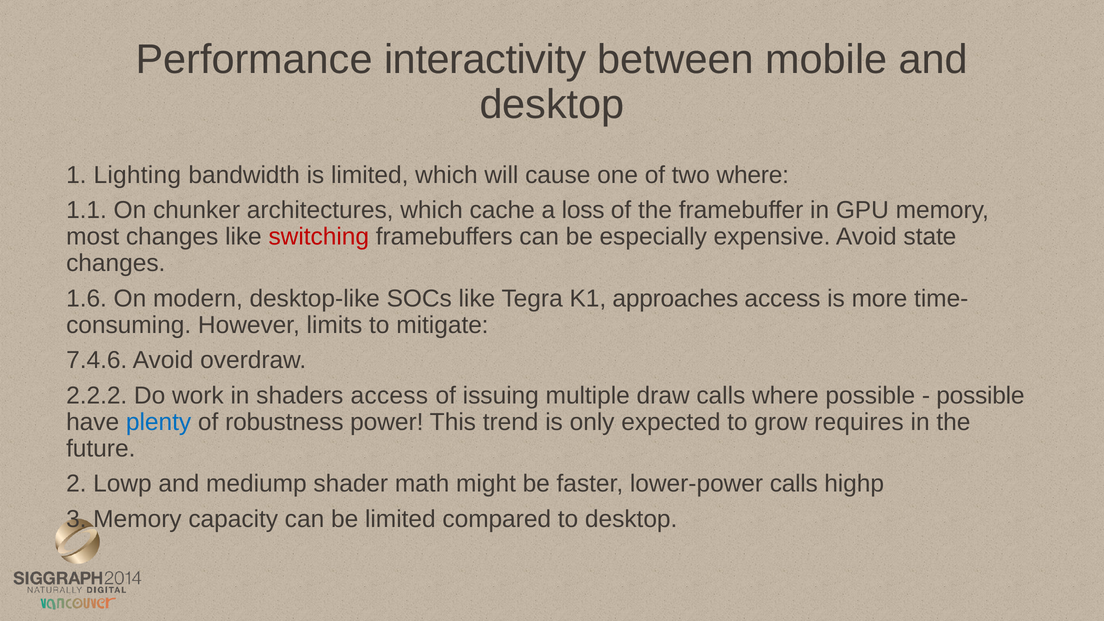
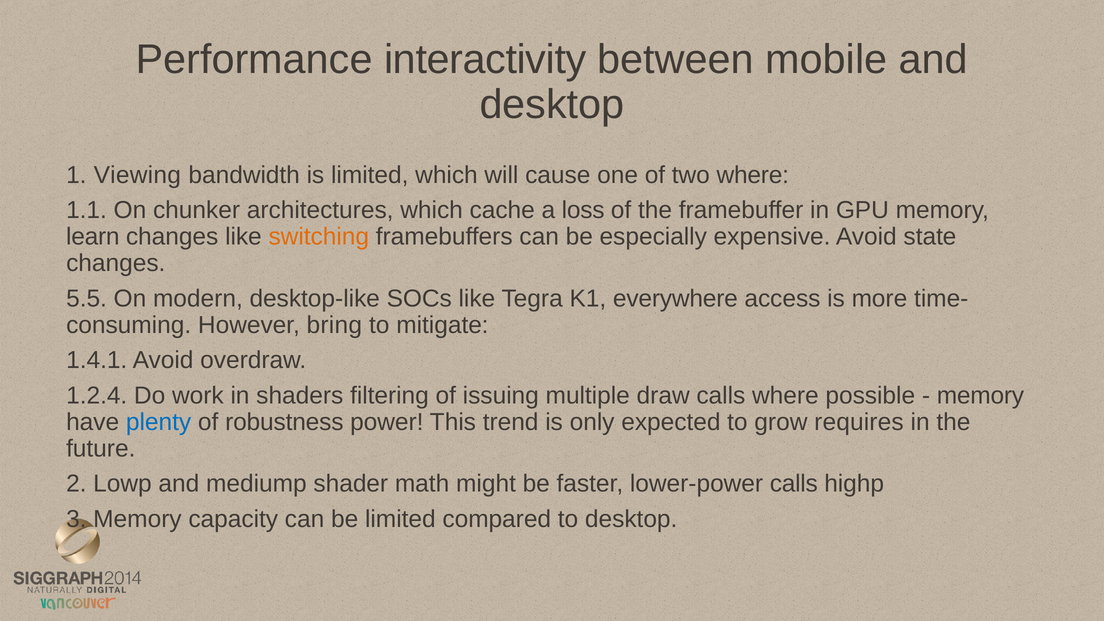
Lighting: Lighting -> Viewing (137, 175)
most: most -> learn (93, 237)
switching colour: red -> orange (319, 237)
1.6: 1.6 -> 5.5 (87, 299)
approaches: approaches -> everywhere (675, 299)
limits: limits -> bring (334, 325)
7.4.6: 7.4.6 -> 1.4.1 (97, 360)
2.2.2: 2.2.2 -> 1.2.4 (97, 396)
shaders access: access -> filtering (389, 396)
possible: possible -> memory (980, 396)
